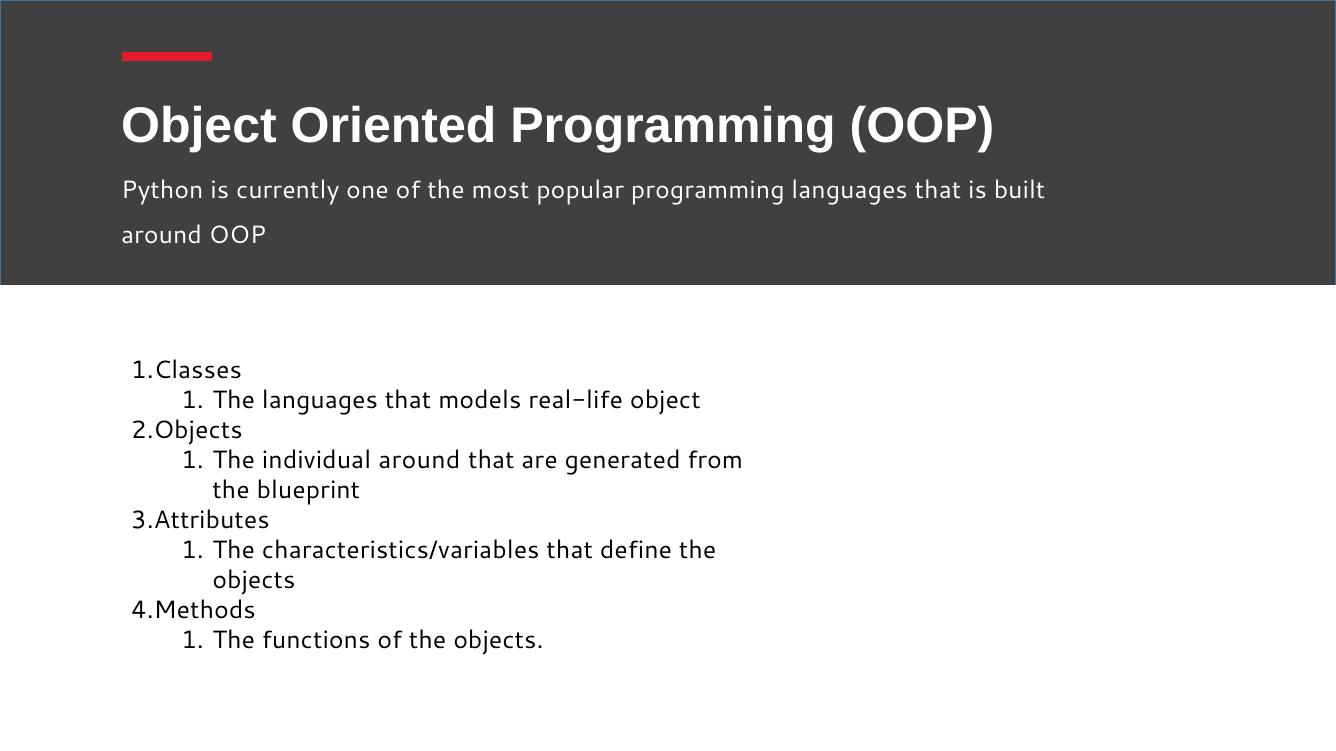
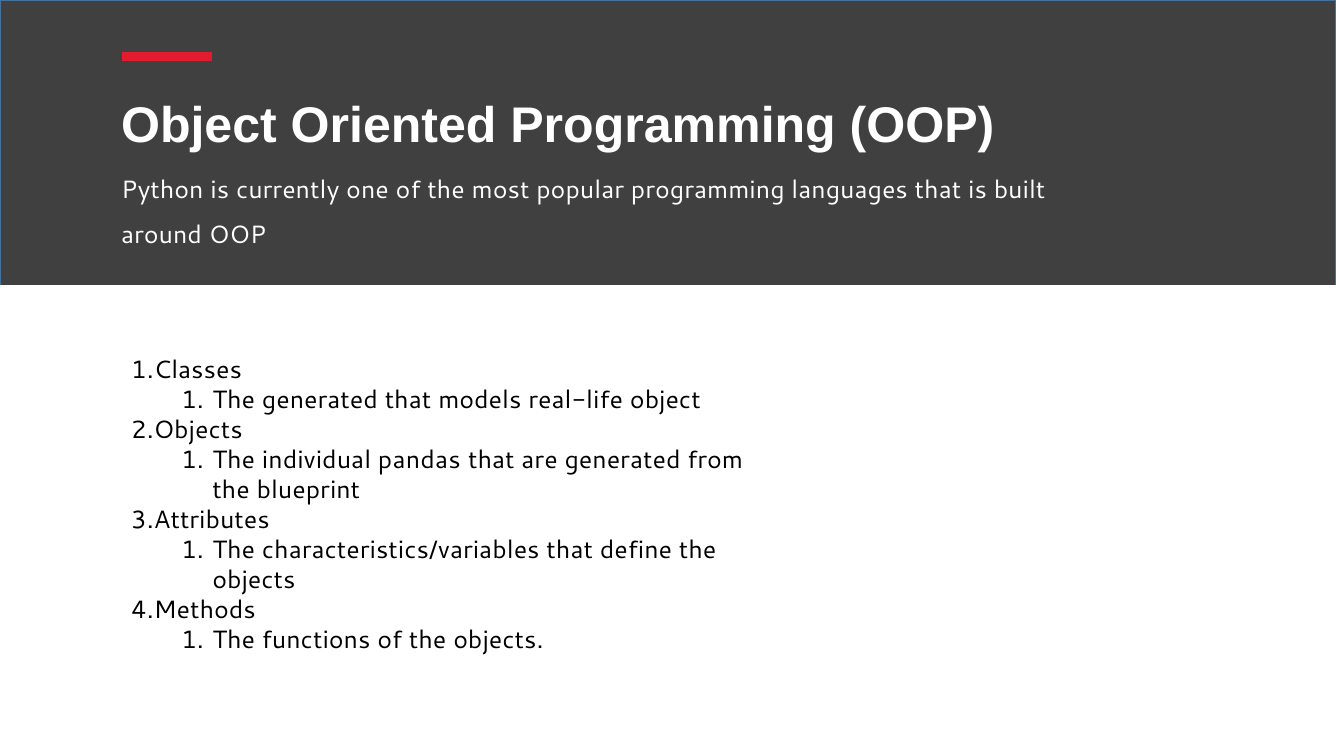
The languages: languages -> generated (320, 400)
individual around: around -> pandas (419, 460)
